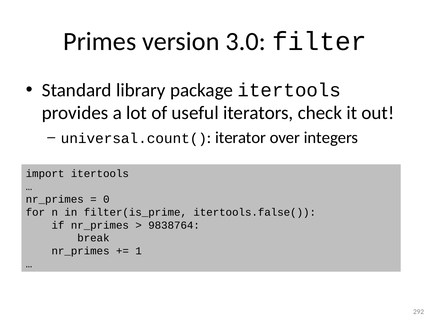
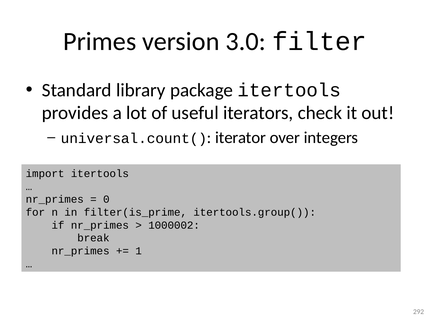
itertools.false(: itertools.false( -> itertools.group( (255, 213)
9838764: 9838764 -> 1000002 (174, 226)
